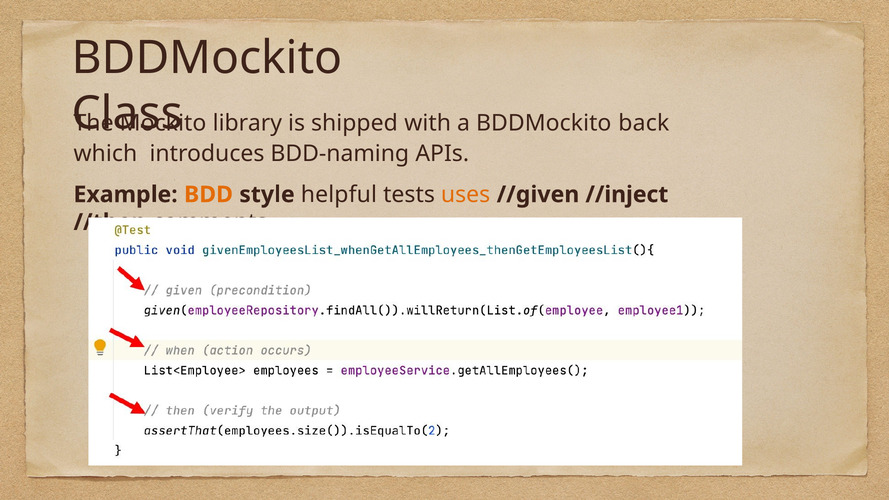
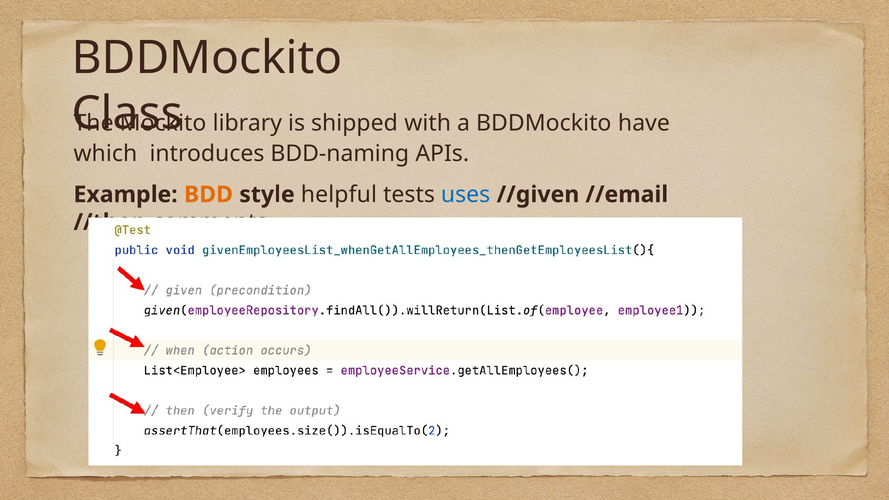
back: back -> have (644, 123)
uses colour: orange -> blue (466, 195)
//inject: //inject -> //email (627, 195)
